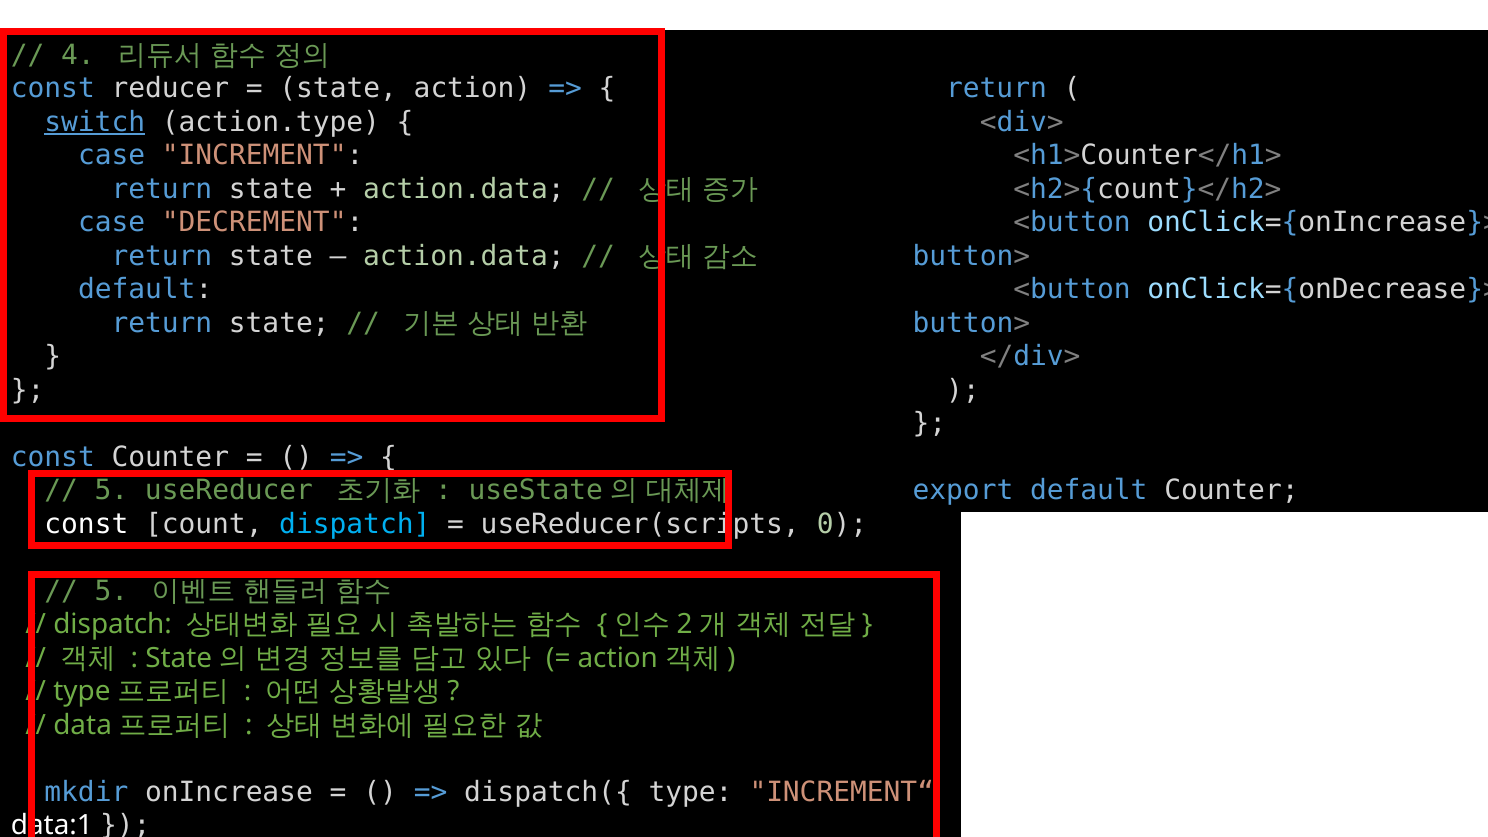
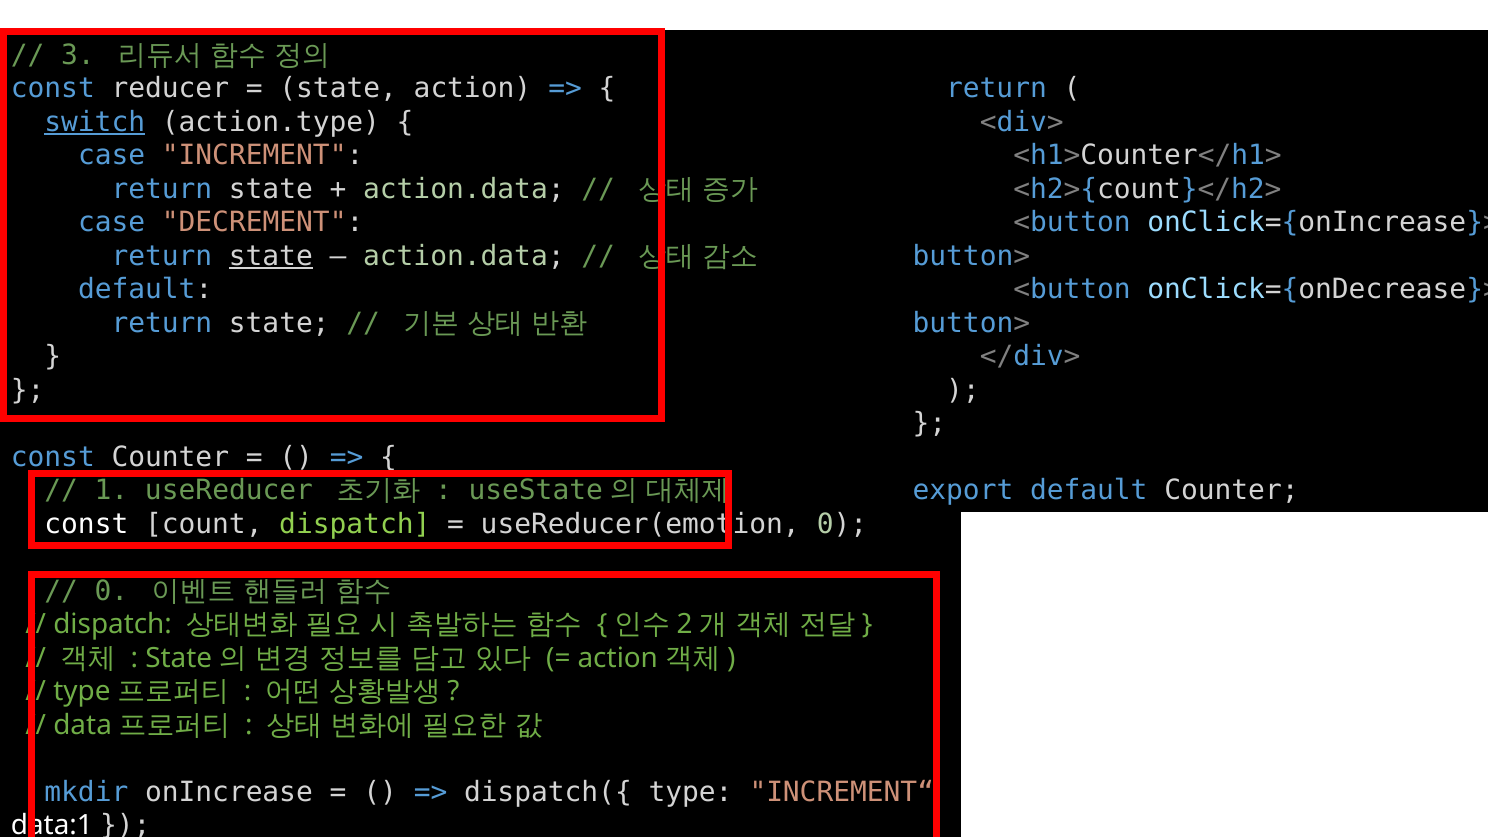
4: 4 -> 3 (78, 55)
state underline: none -> present (271, 256)
5: 5 -> 1 (111, 491)
dispatch colour: light blue -> light green (355, 524)
useReducer(scripts: useReducer(scripts -> useReducer(emotion (640, 524)
5: 5 -> 0 (111, 591)
